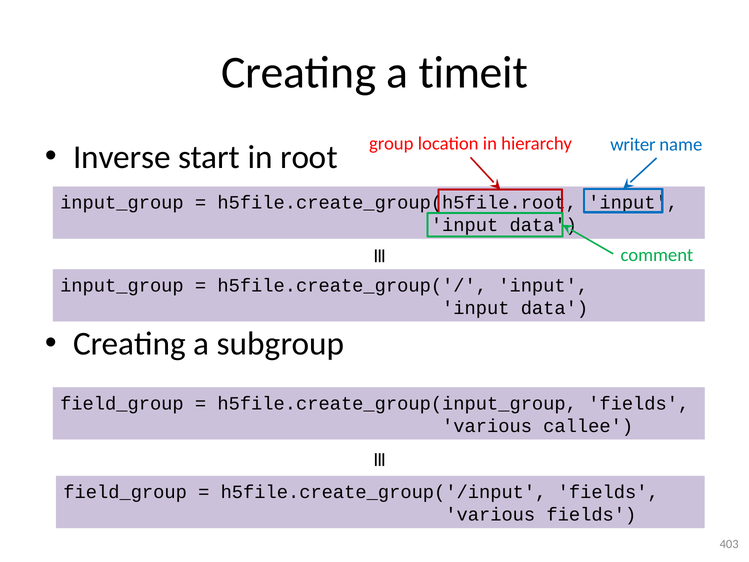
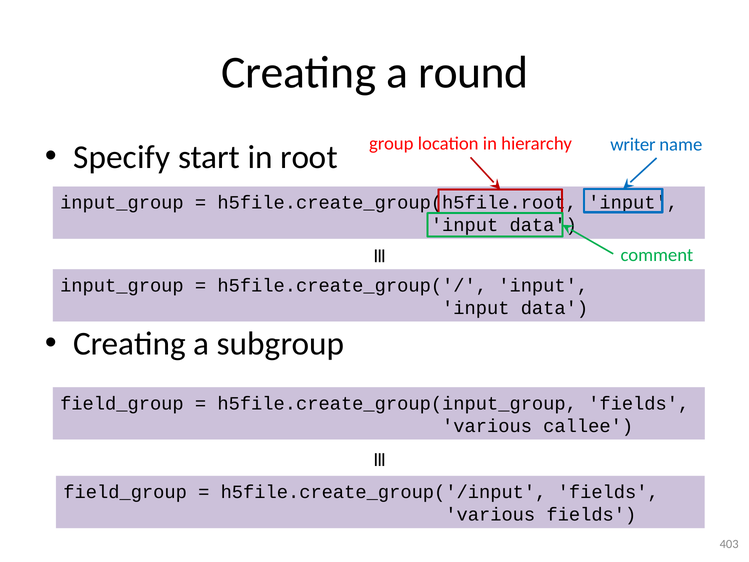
timeit: timeit -> round (473, 73)
Inverse: Inverse -> Specify (122, 157)
